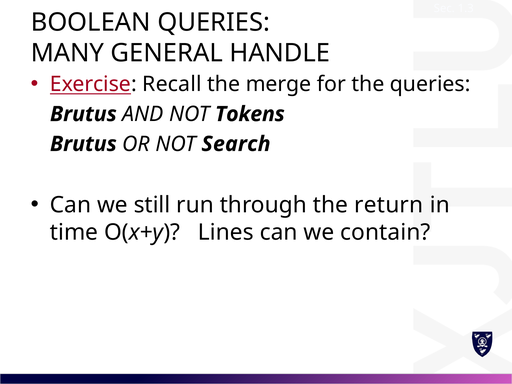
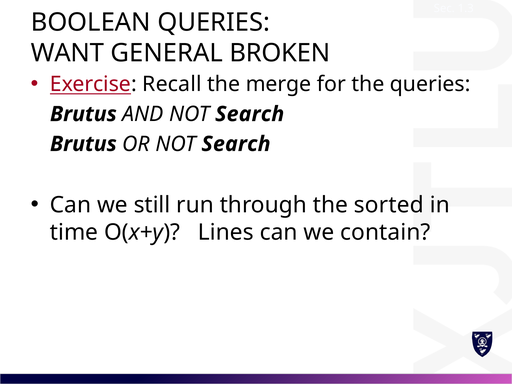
MANY: MANY -> WANT (67, 53)
HANDLE: HANDLE -> BROKEN (280, 53)
AND NOT Tokens: Tokens -> Search (250, 114)
return: return -> sorted (389, 205)
